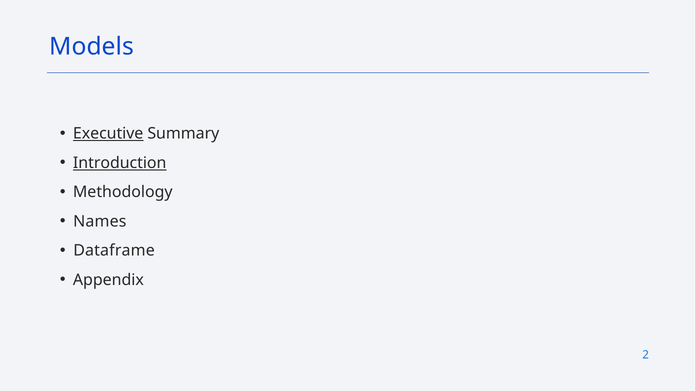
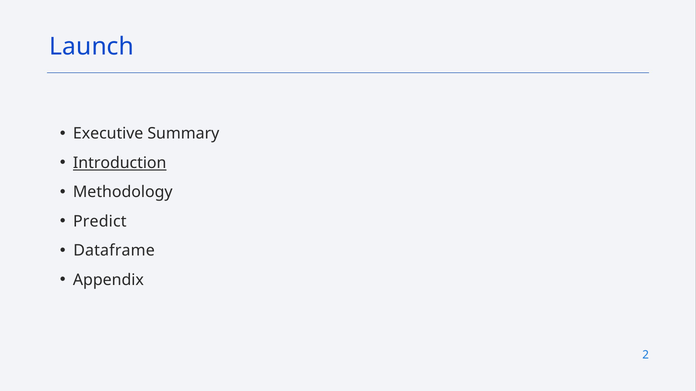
Models: Models -> Launch (92, 46)
Executive underline: present -> none (108, 134)
Names: Names -> Predict (100, 222)
